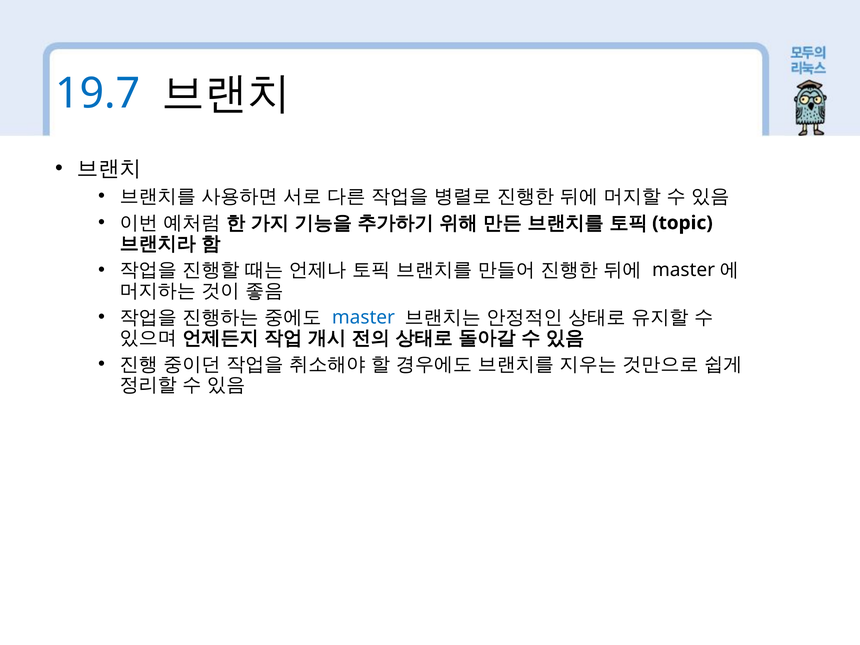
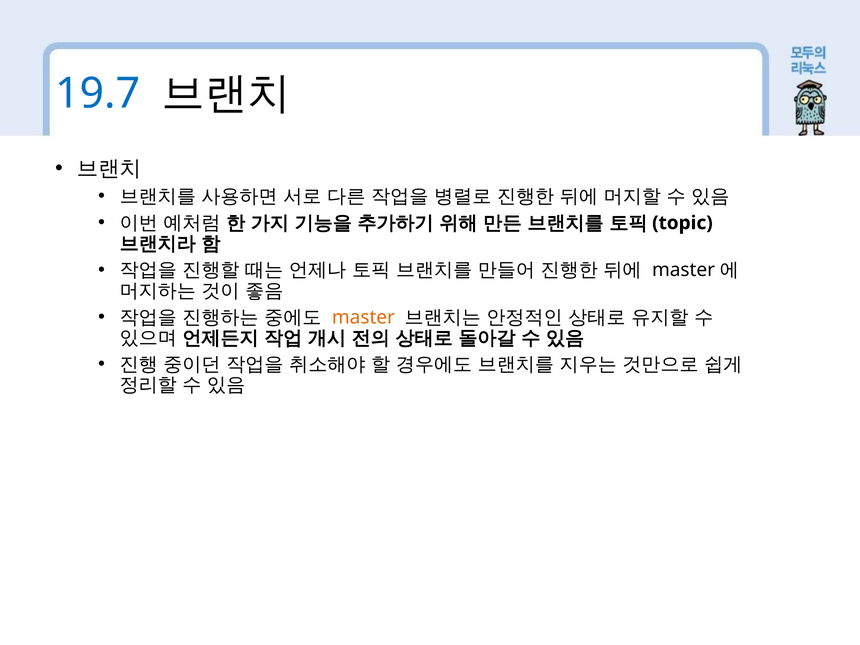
master colour: blue -> orange (363, 317)
